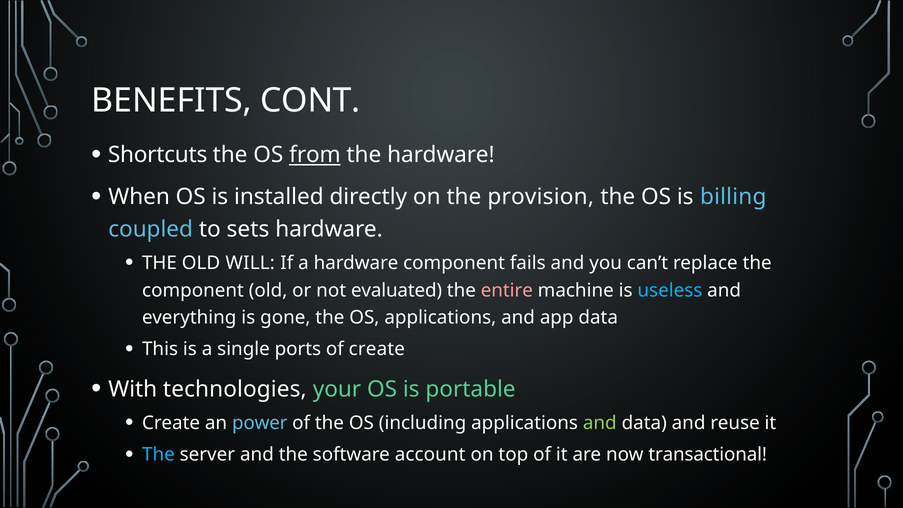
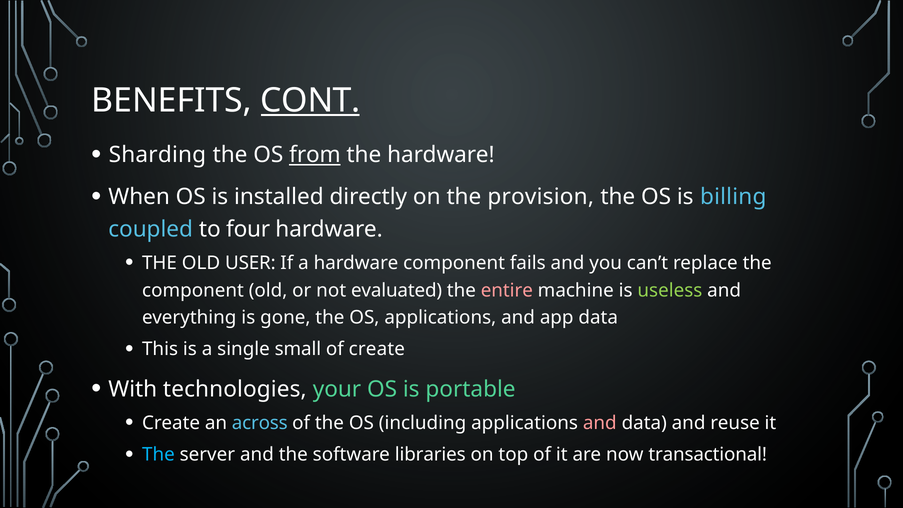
CONT underline: none -> present (310, 100)
Shortcuts: Shortcuts -> Sharding (157, 155)
sets: sets -> four (248, 229)
WILL: WILL -> USER (250, 263)
useless colour: light blue -> light green (670, 290)
ports: ports -> small (298, 349)
power: power -> across (260, 423)
and colour: light green -> pink (600, 423)
account: account -> libraries (430, 455)
